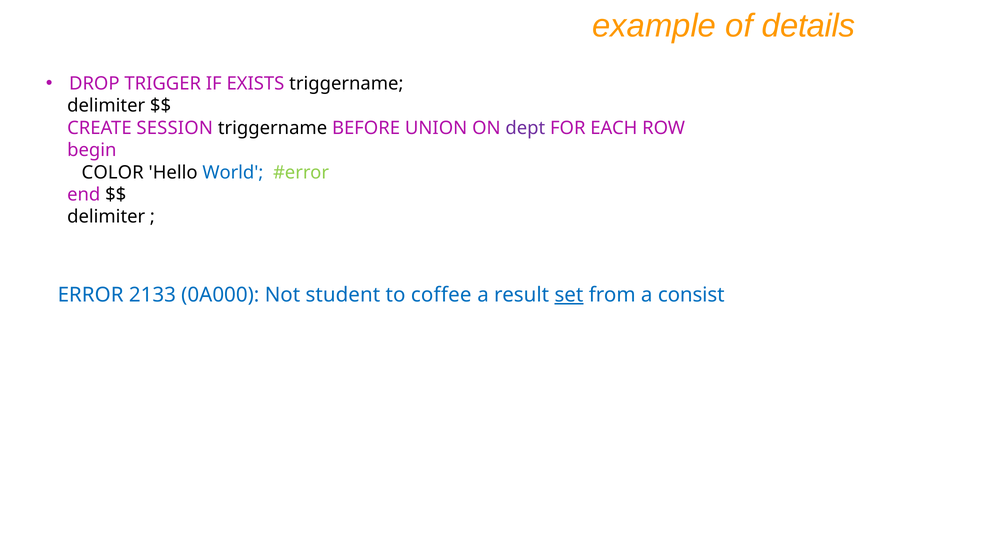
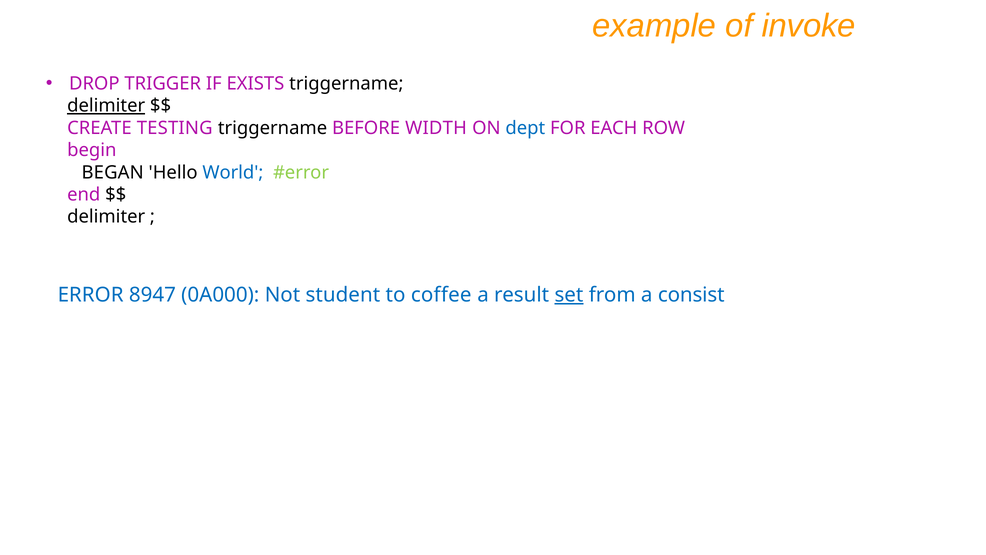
details: details -> invoke (809, 26)
delimiter underline: none -> present (106, 106)
SESSION: SESSION -> TESTING (175, 128)
UNION: UNION -> WIDTH (436, 128)
dept colour: purple -> blue (525, 128)
COLOR: COLOR -> BEGAN (113, 172)
2133: 2133 -> 8947 (152, 295)
